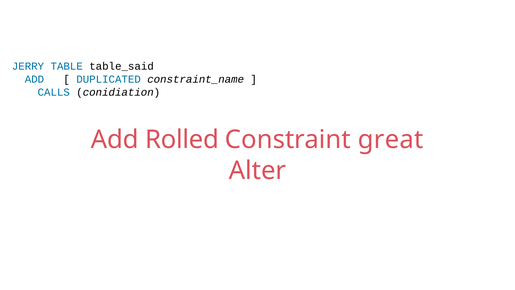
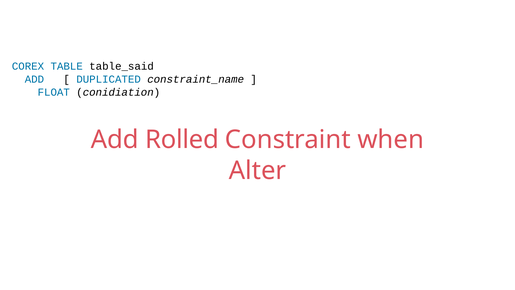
JERRY: JERRY -> COREX (28, 66)
CALLS: CALLS -> FLOAT (54, 92)
great: great -> when (391, 140)
